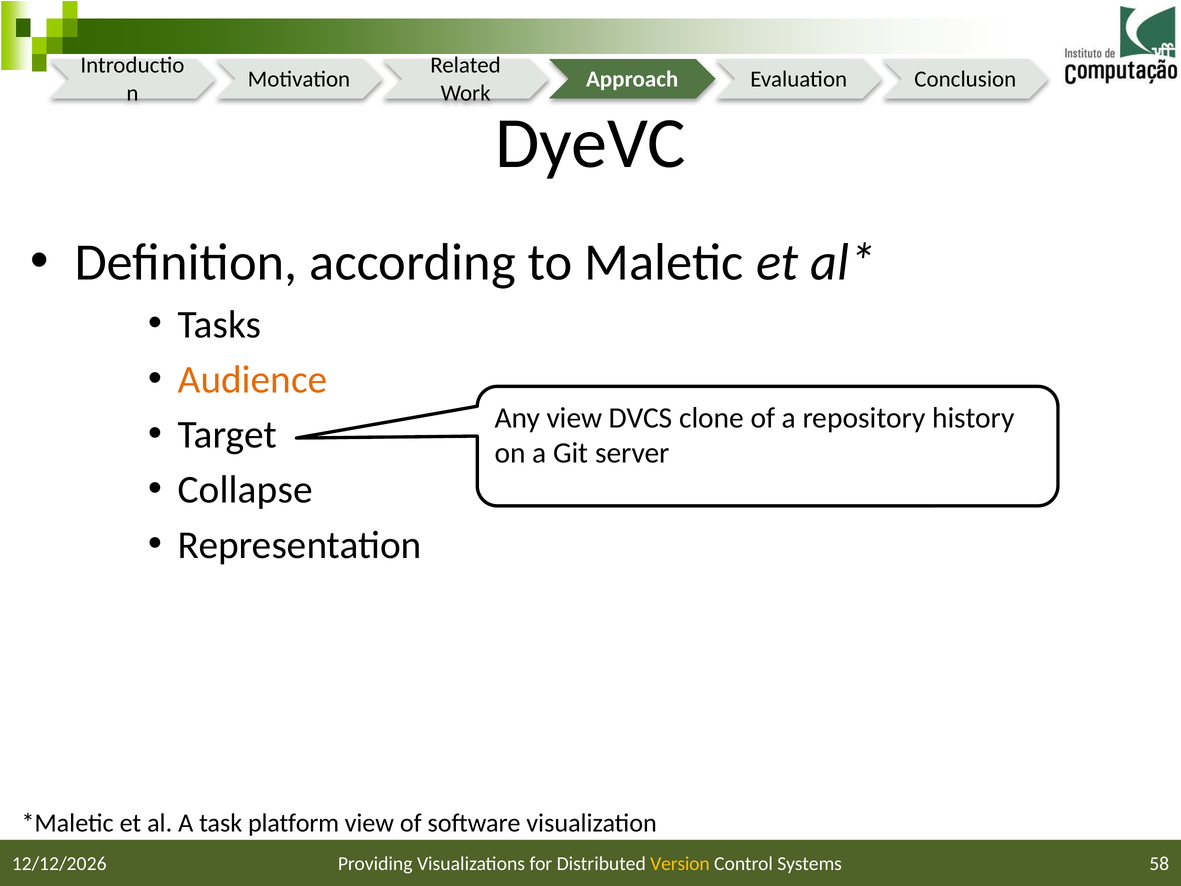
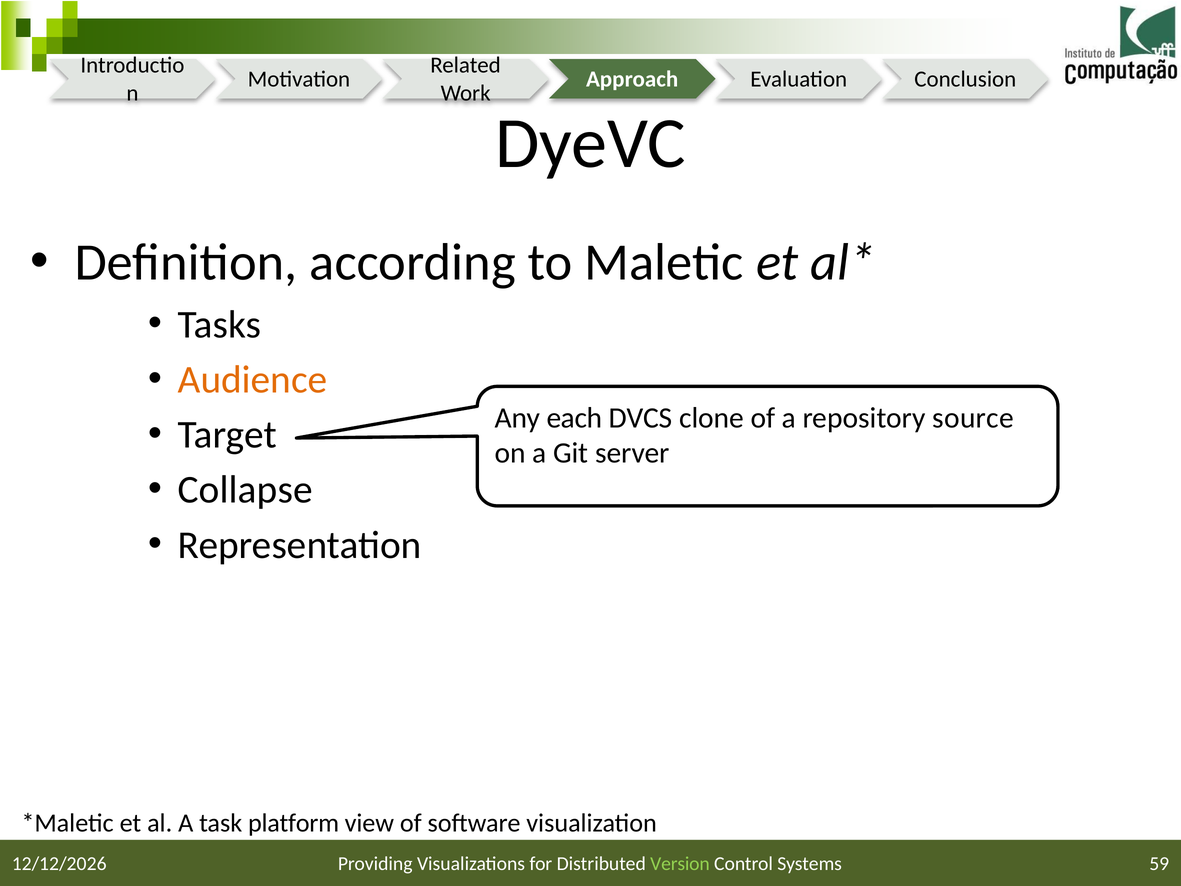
Any view: view -> each (575, 418)
history: history -> source (973, 418)
Version colour: yellow -> light green (680, 863)
58: 58 -> 59 (1159, 863)
